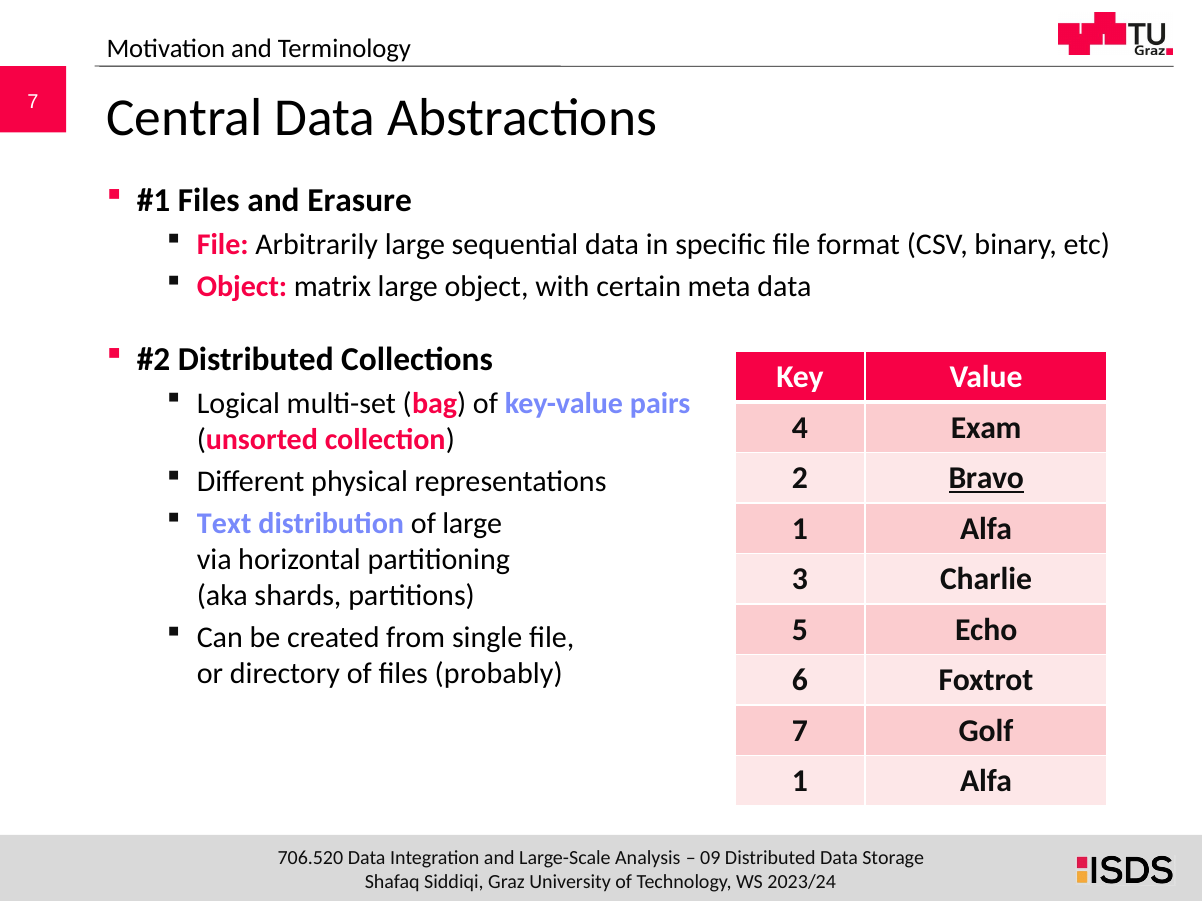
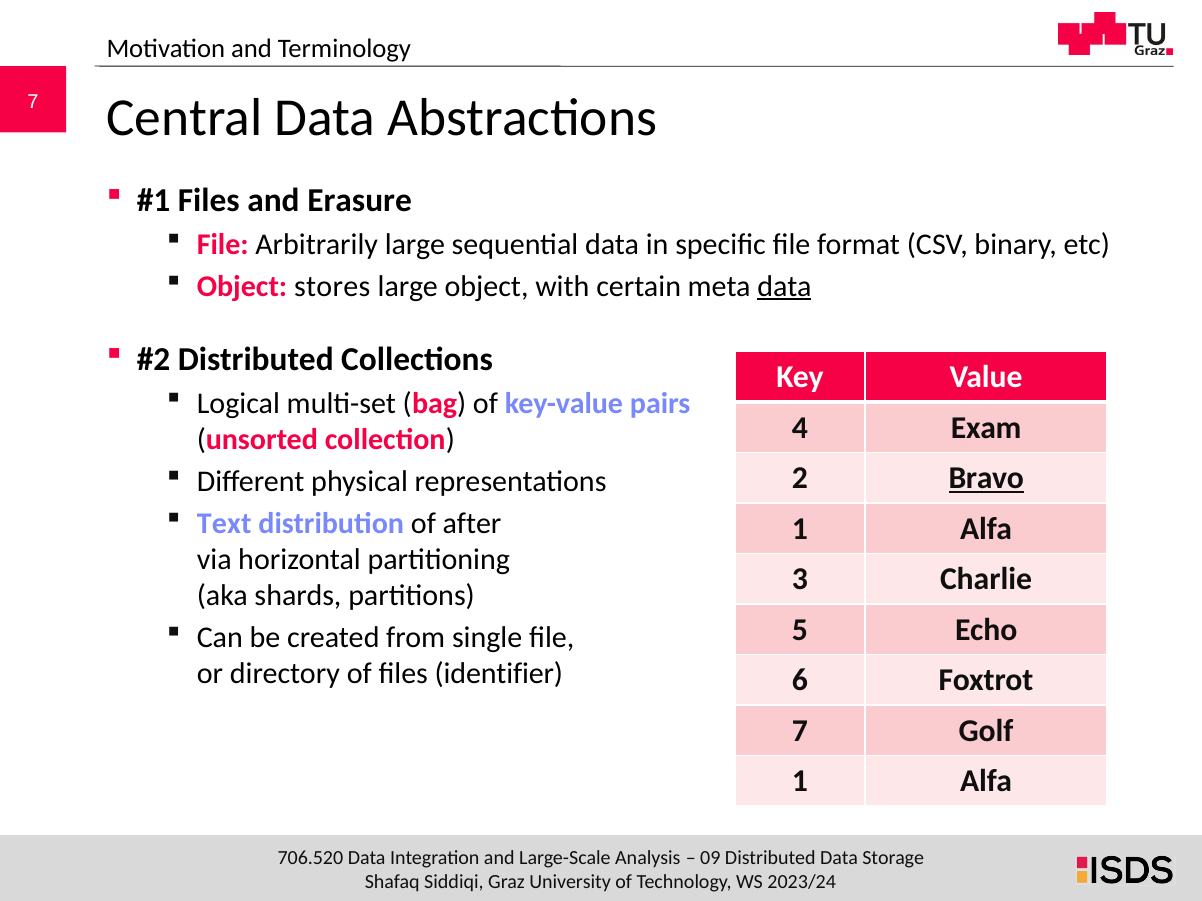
matrix: matrix -> stores (332, 287)
data underline: none -> present (785, 287)
of large: large -> after (472, 524)
probably: probably -> identifier (499, 674)
